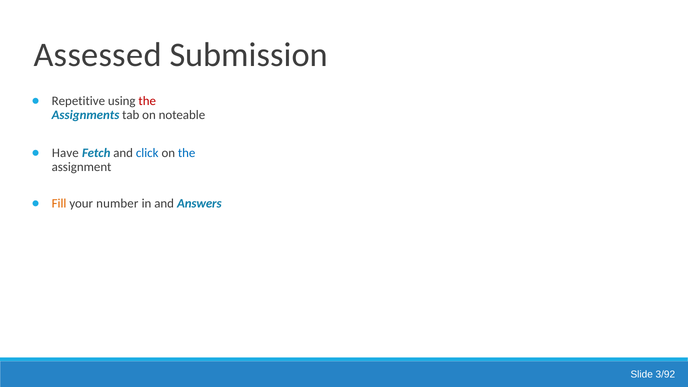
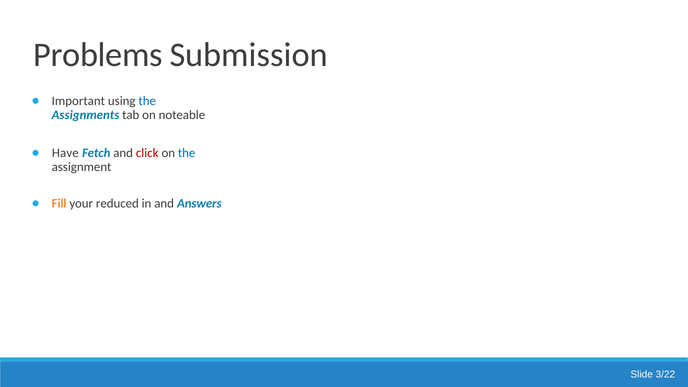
Assessed: Assessed -> Problems (98, 55)
Repetitive: Repetitive -> Important (78, 101)
the colour: red -> blue (147, 101)
click colour: blue -> red (147, 153)
number: number -> reduced (117, 203)
3/92: 3/92 -> 3/22 (665, 374)
